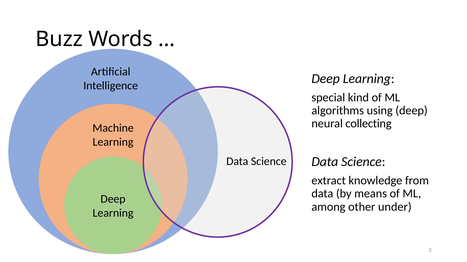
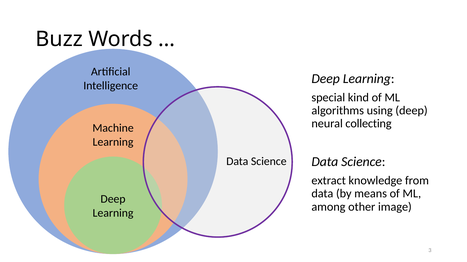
under: under -> image (395, 207)
